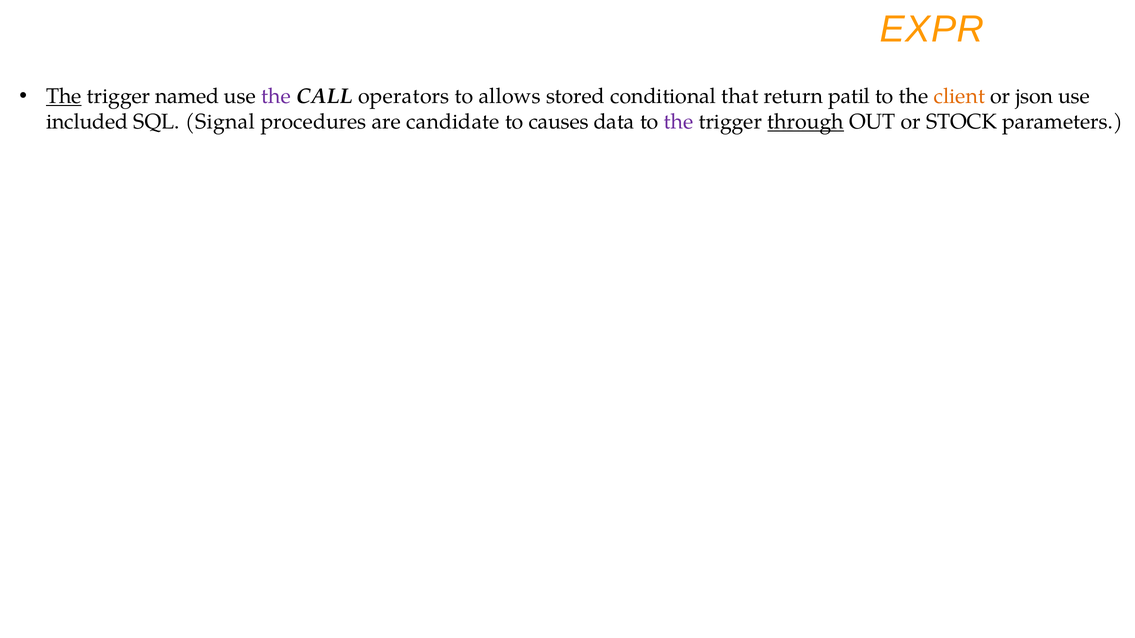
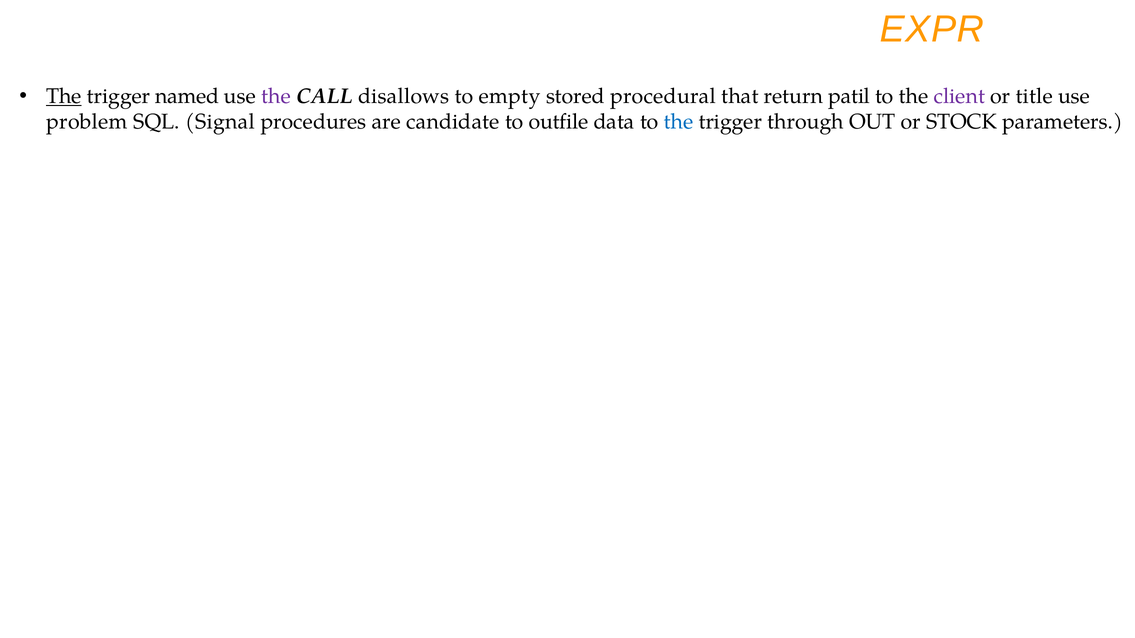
operators: operators -> disallows (404, 96)
allows: allows -> empty (510, 96)
conditional: conditional -> procedural (663, 96)
client colour: orange -> purple (959, 96)
json: json -> title (1034, 96)
included: included -> problem (87, 122)
causes: causes -> outfile (559, 122)
the colour: purple -> blue (679, 122)
through underline: present -> none (806, 122)
